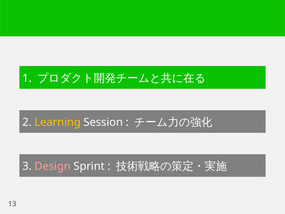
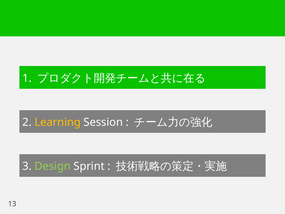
Design colour: pink -> light green (53, 166)
